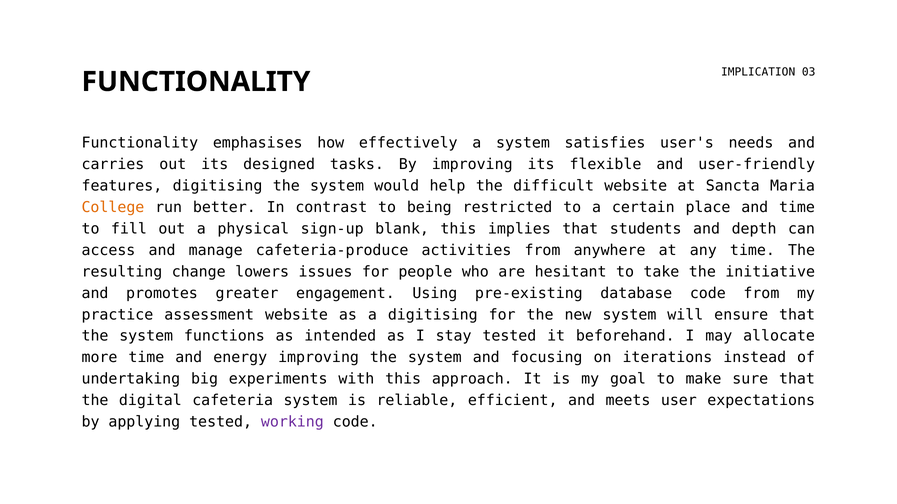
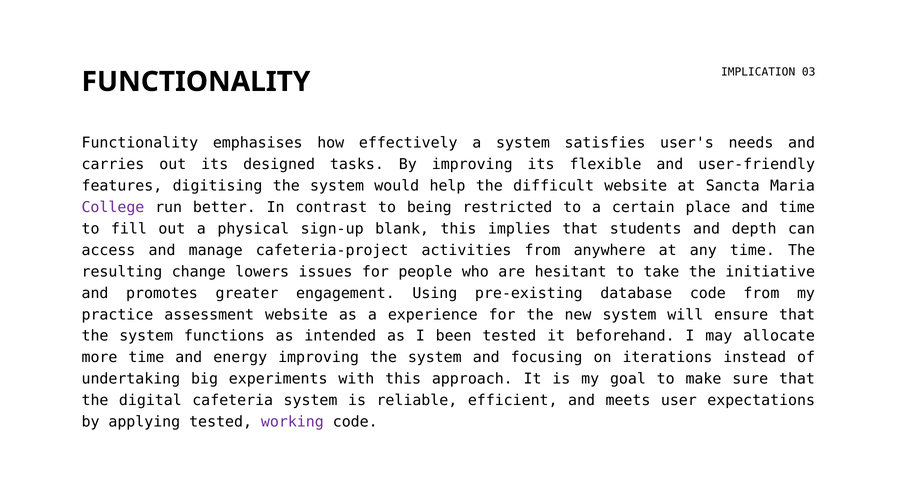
College colour: orange -> purple (113, 208)
cafeteria-produce: cafeteria-produce -> cafeteria-project (332, 251)
a digitising: digitising -> experience (433, 315)
stay: stay -> been (454, 336)
